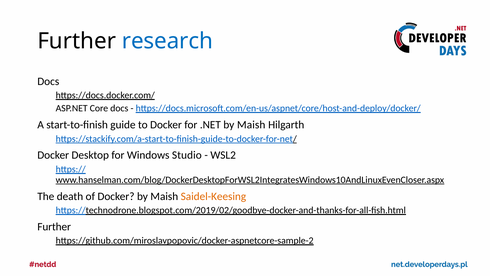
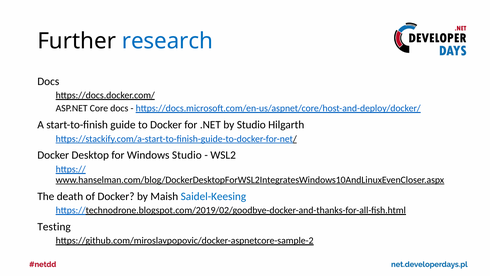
.NET by Maish: Maish -> Studio (251, 125)
Saidel-Keesing colour: orange -> blue (213, 196)
Further: Further -> Testing (54, 226)
